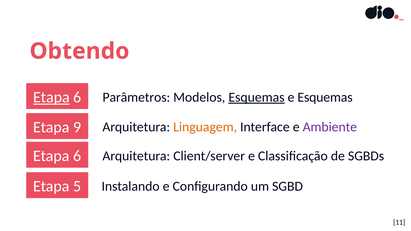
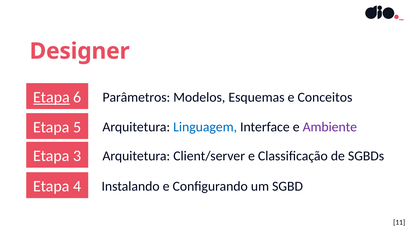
Obtendo: Obtendo -> Designer (80, 51)
Esquemas underline: present -> none (256, 97)
e Esquemas: Esquemas -> Conceitos (325, 97)
9: 9 -> 5 (77, 127)
Linguagem colour: orange -> blue (205, 127)
6: 6 -> 3 (77, 156)
5: 5 -> 4 (77, 186)
